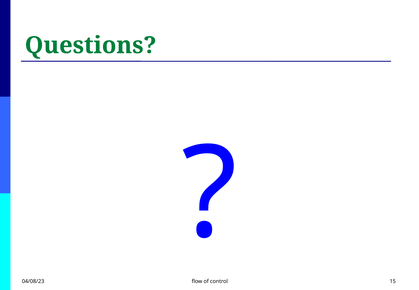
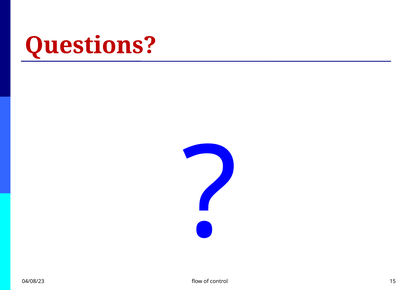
Questions colour: green -> red (91, 45)
